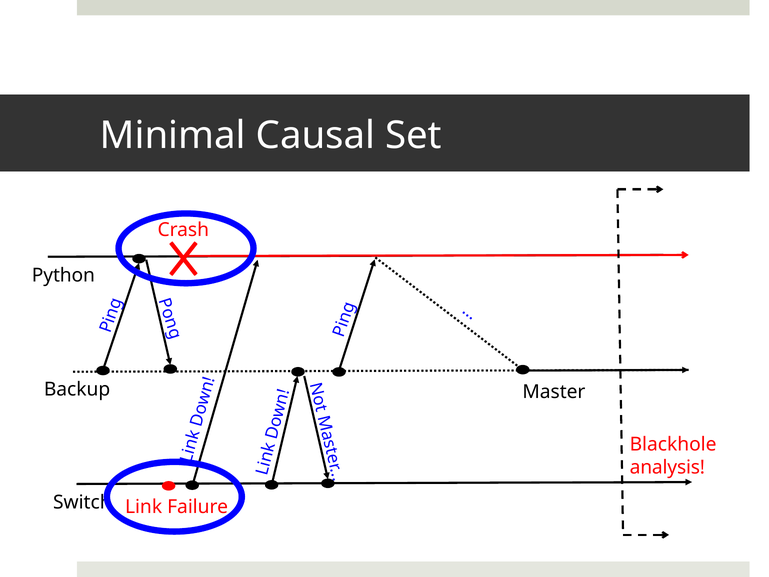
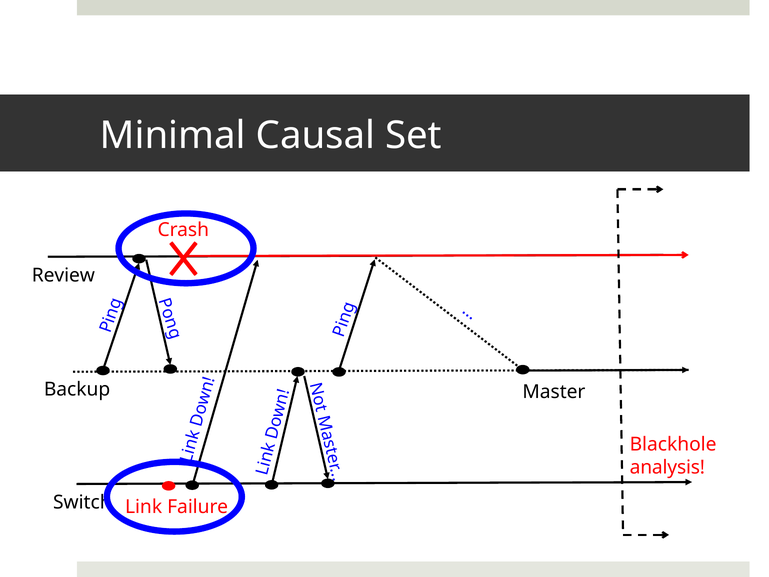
Python: Python -> Review (63, 275)
